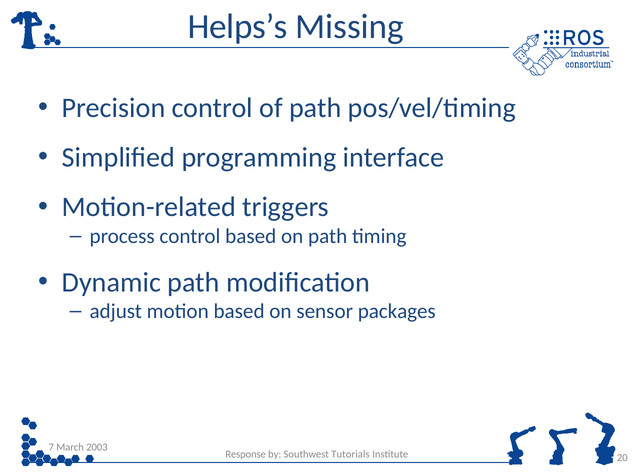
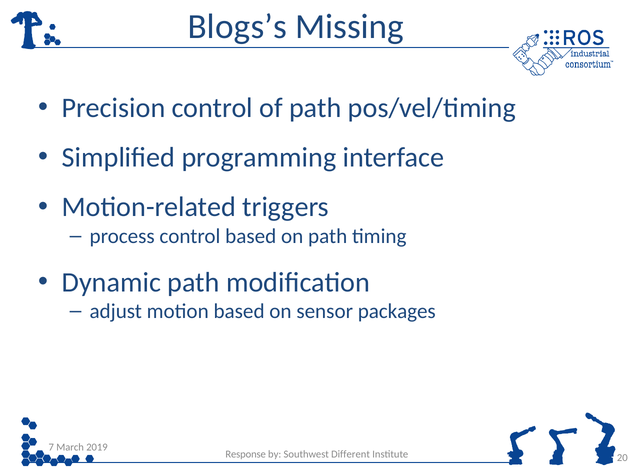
Helps’s: Helps’s -> Blogs’s (237, 27)
2003: 2003 -> 2019 (97, 447)
Tutorials: Tutorials -> Different (351, 454)
